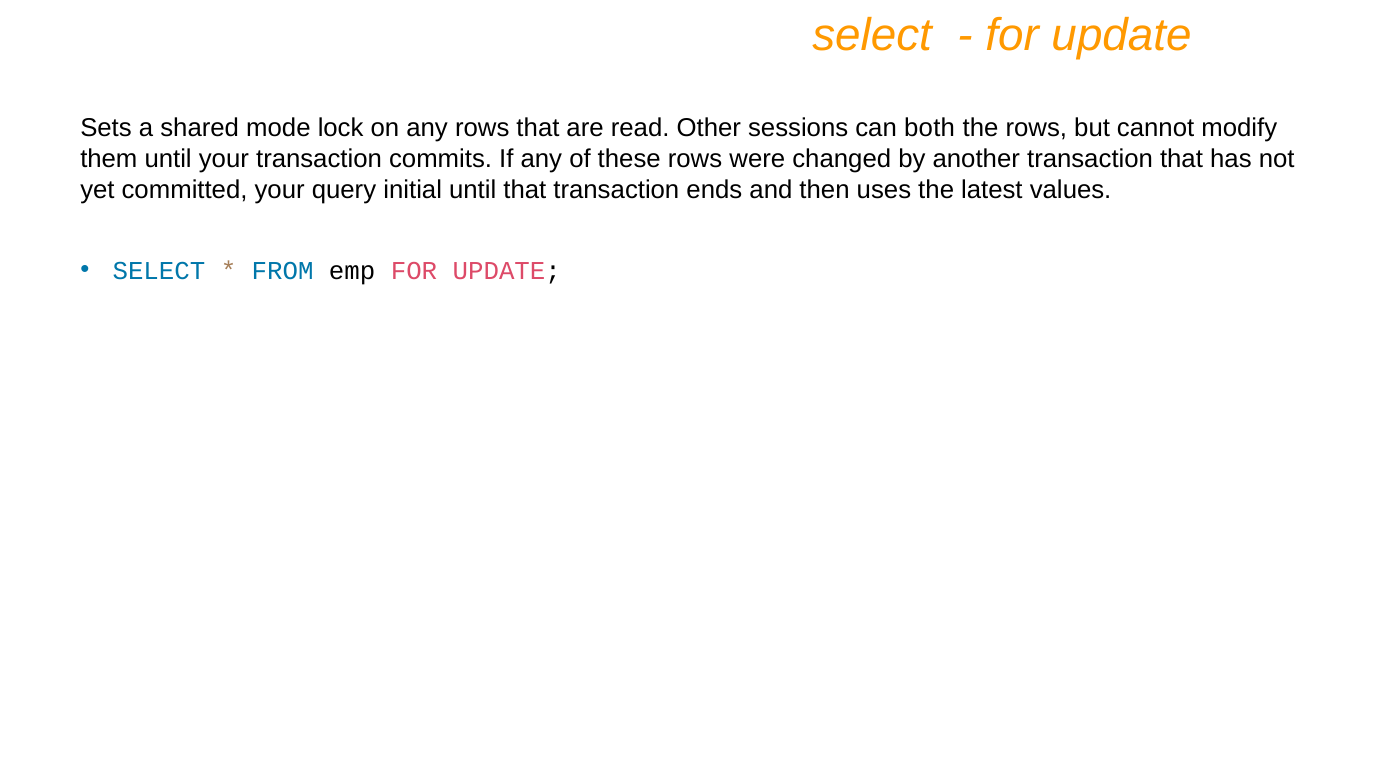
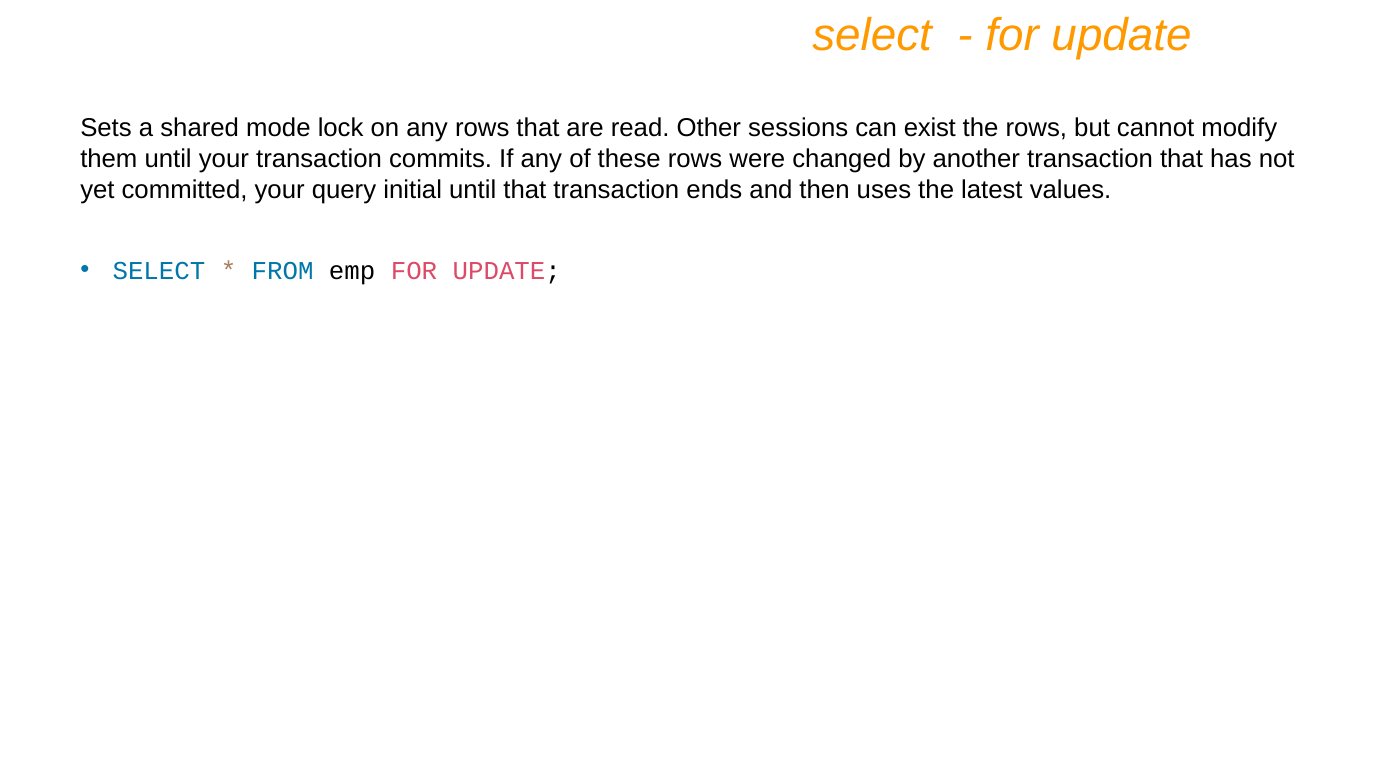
both: both -> exist (930, 128)
